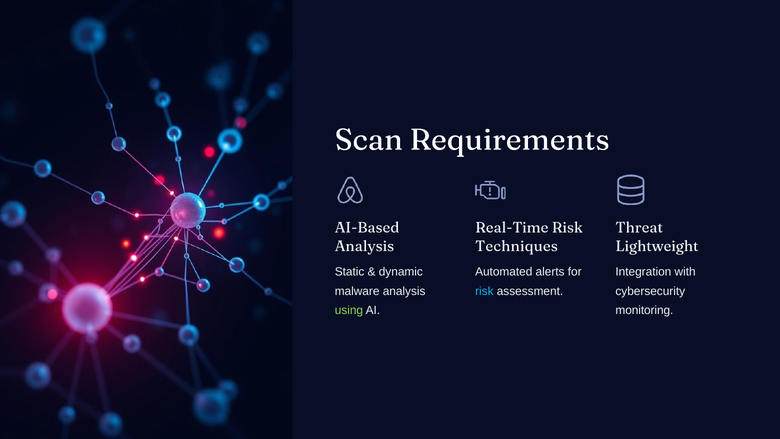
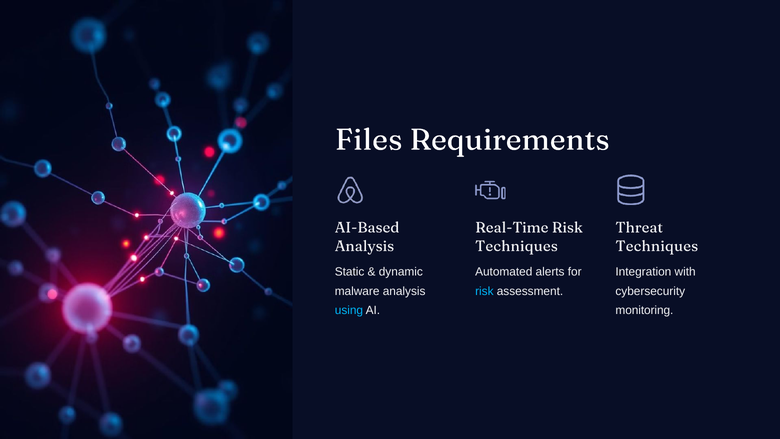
Scan: Scan -> Files (369, 140)
Lightweight: Lightweight -> Techniques (657, 246)
using colour: light green -> light blue (349, 310)
